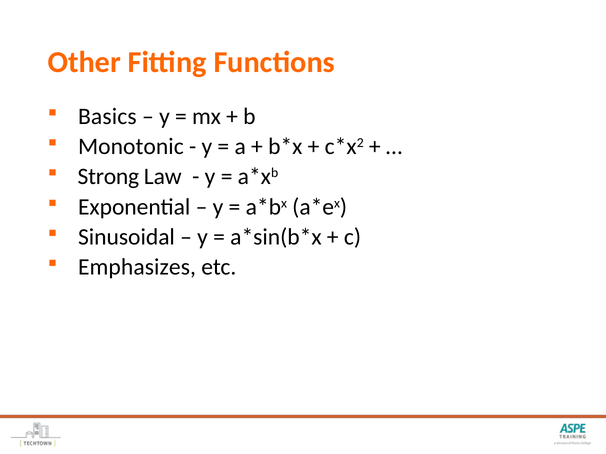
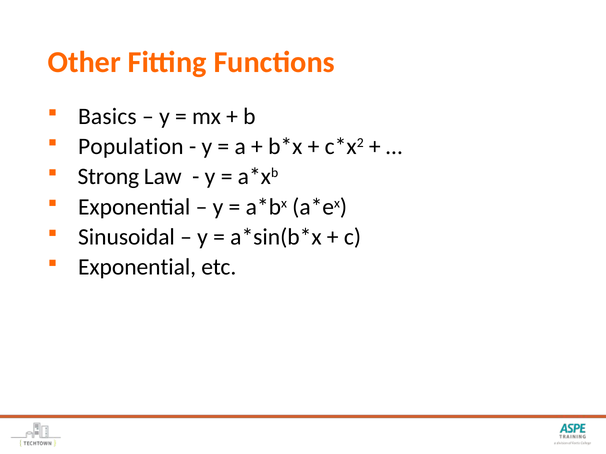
Monotonic: Monotonic -> Population (131, 147)
Emphasizes: Emphasizes -> Exponential (137, 267)
